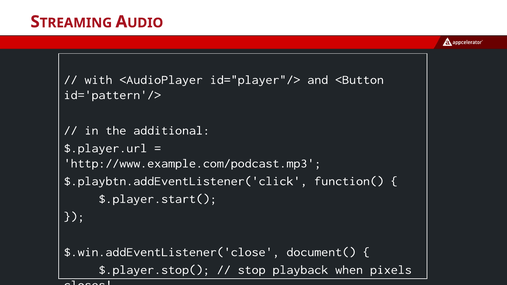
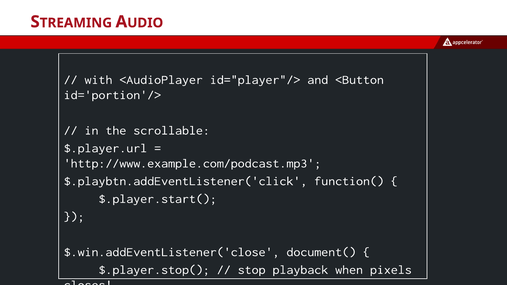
id='pattern'/>: id='pattern'/> -> id='portion'/> (112, 95)
additional: additional -> scrollable (172, 130)
